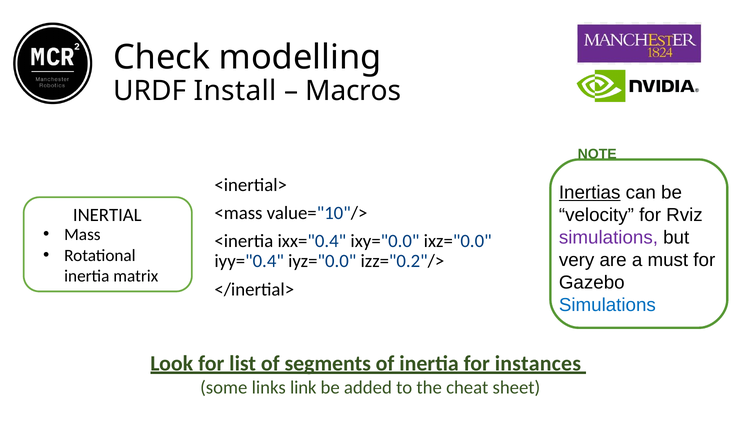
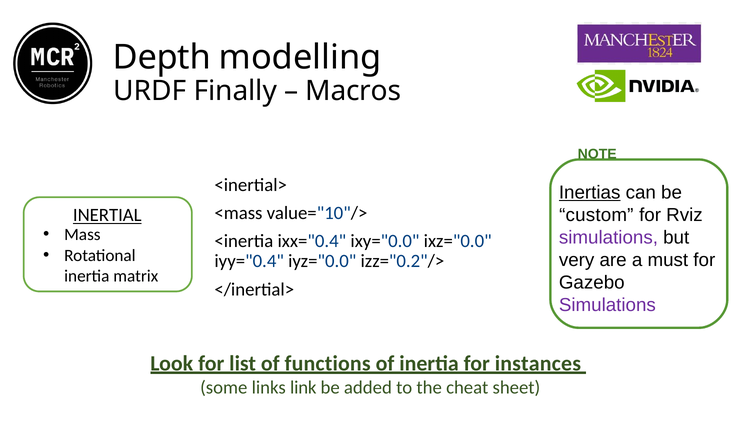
Check: Check -> Depth (162, 57)
Install: Install -> Finally (235, 91)
velocity: velocity -> custom (596, 215)
INERTIAL underline: none -> present (107, 215)
Simulations colour: blue -> purple (607, 305)
segments: segments -> functions (328, 364)
